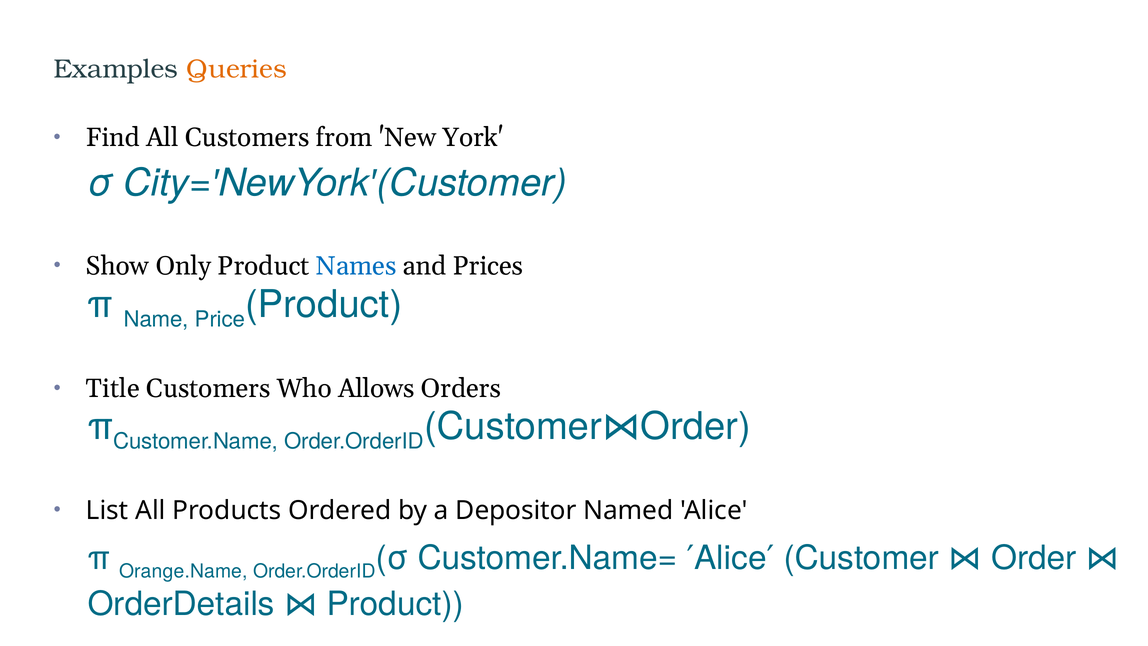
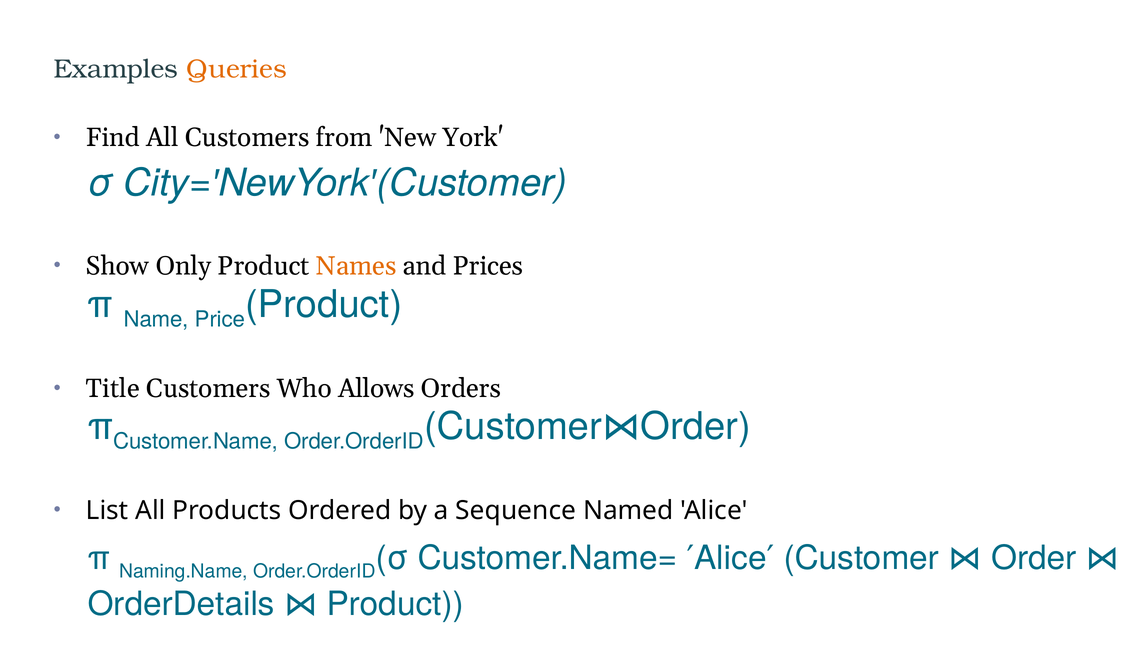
Names colour: blue -> orange (356, 266)
Depositor: Depositor -> Sequence (516, 510)
Orange.Name: Orange.Name -> Naming.Name (183, 571)
